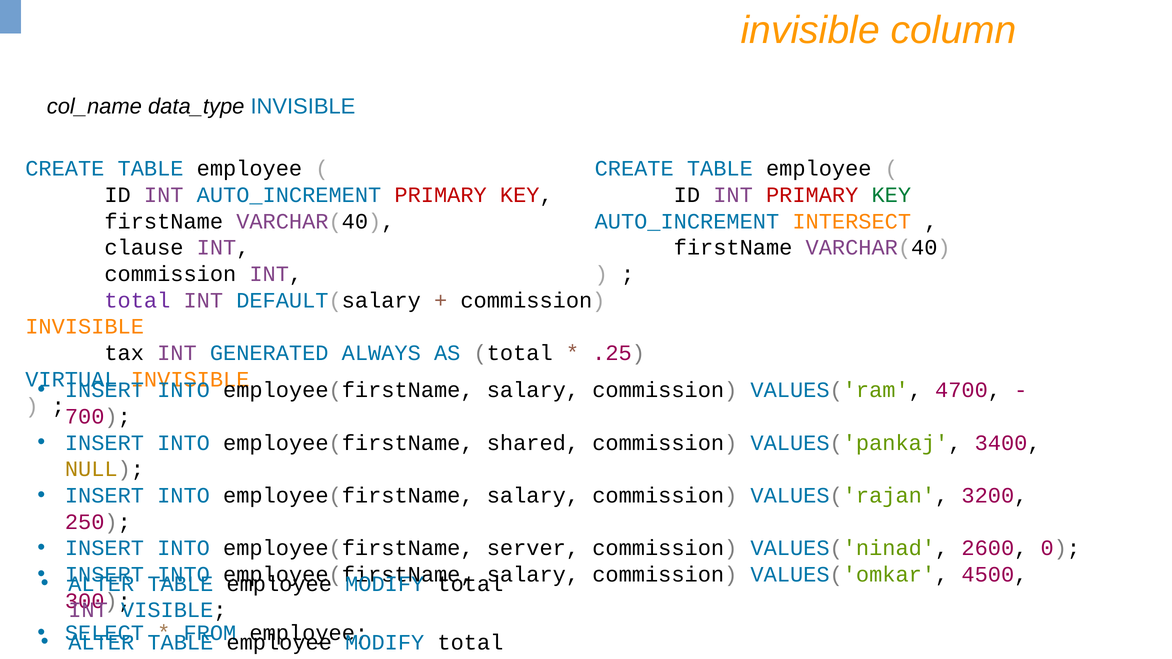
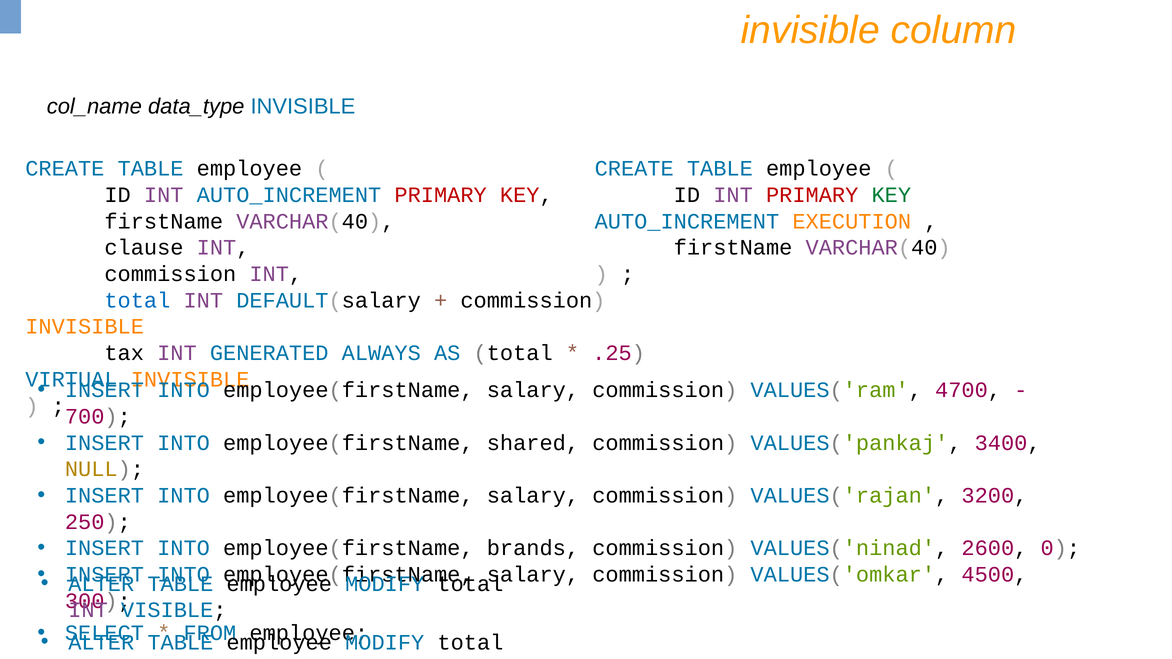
INTERSECT: INTERSECT -> EXECUTION (852, 221)
total colour: purple -> blue (137, 300)
server: server -> brands (533, 548)
